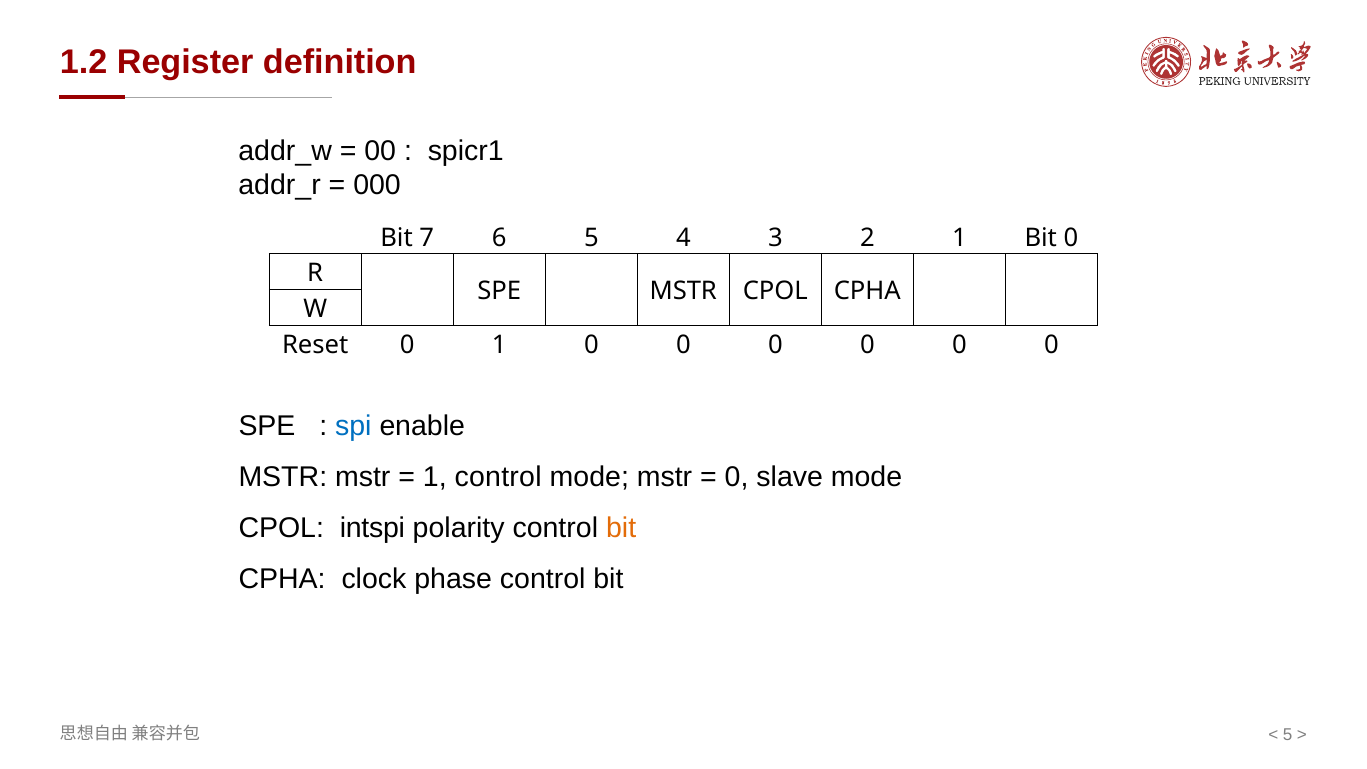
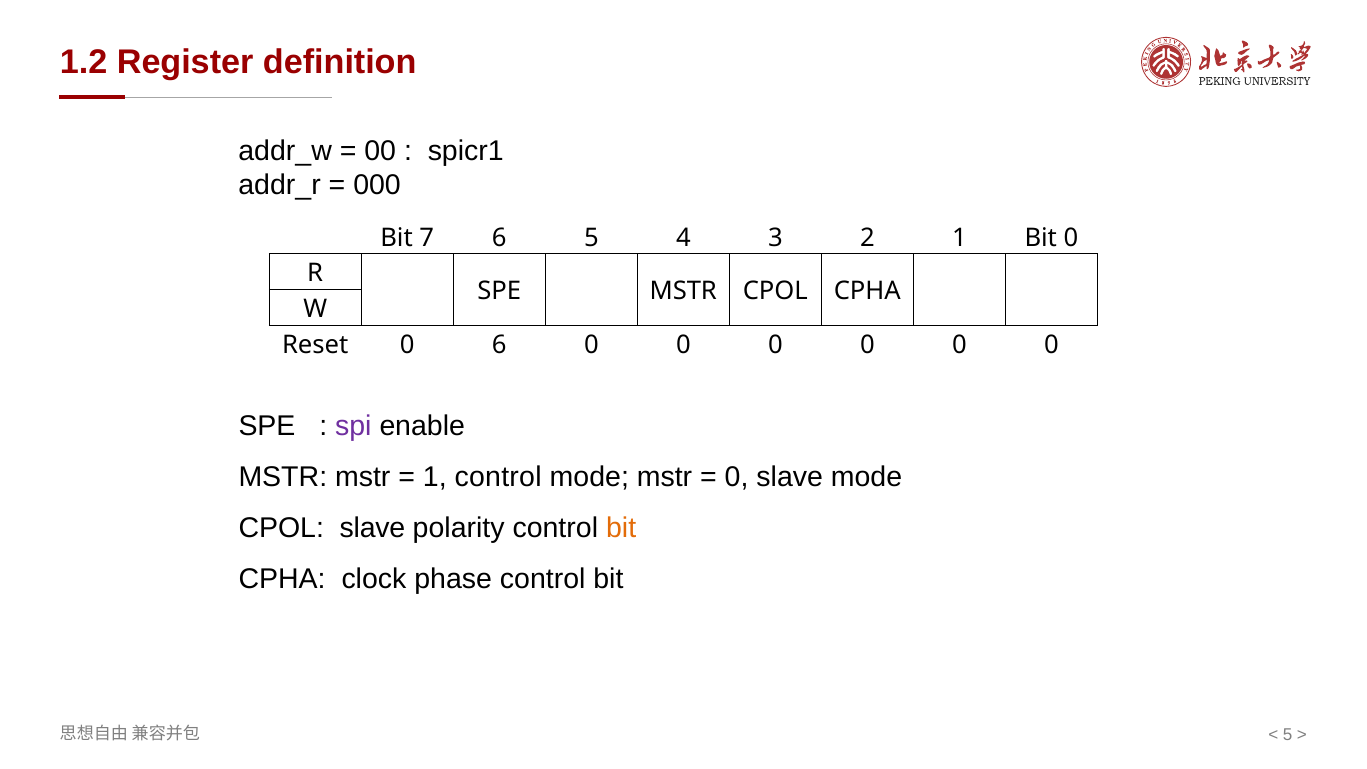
0 1: 1 -> 6 (499, 345)
spi colour: blue -> purple (353, 426)
CPOL intspi: intspi -> slave (372, 528)
